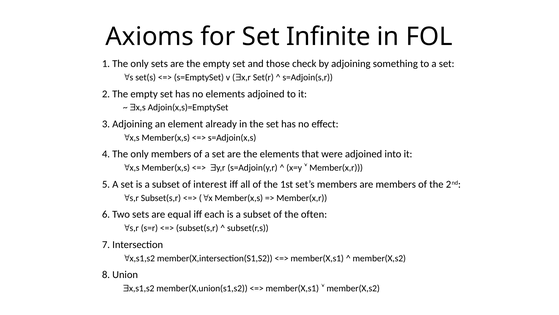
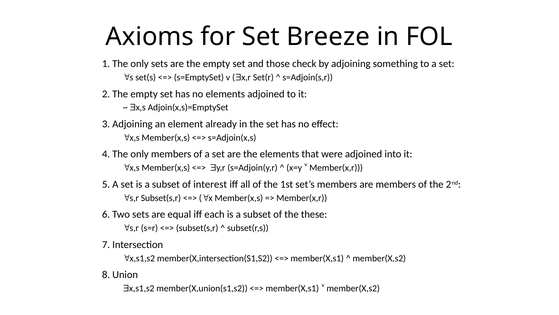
Infinite: Infinite -> Breeze (328, 37)
often: often -> these (314, 214)
